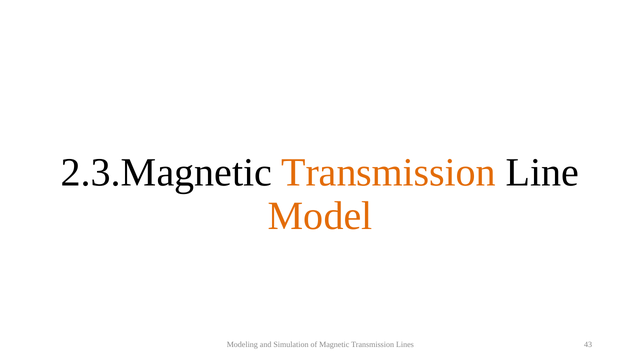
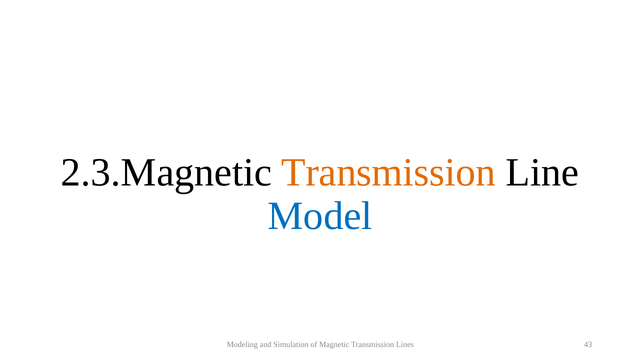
Model colour: orange -> blue (320, 216)
